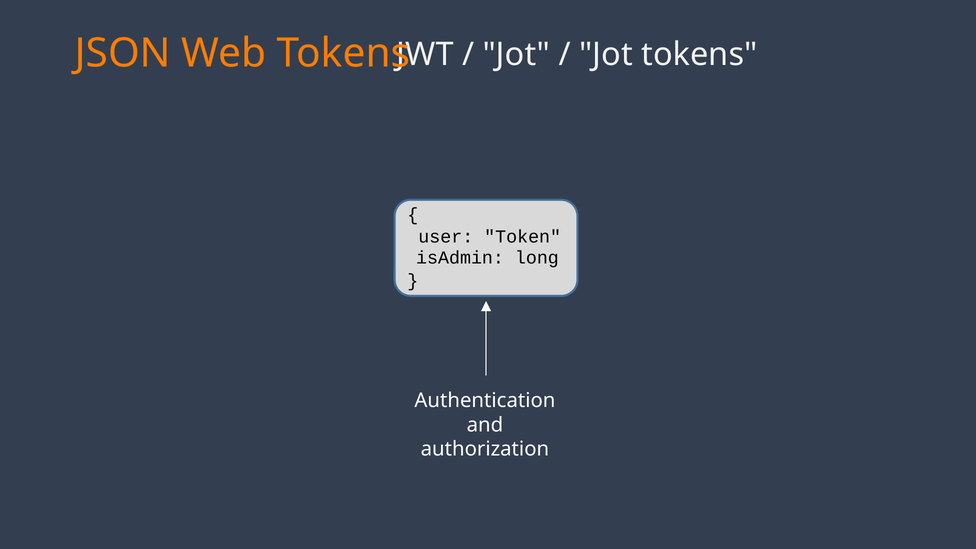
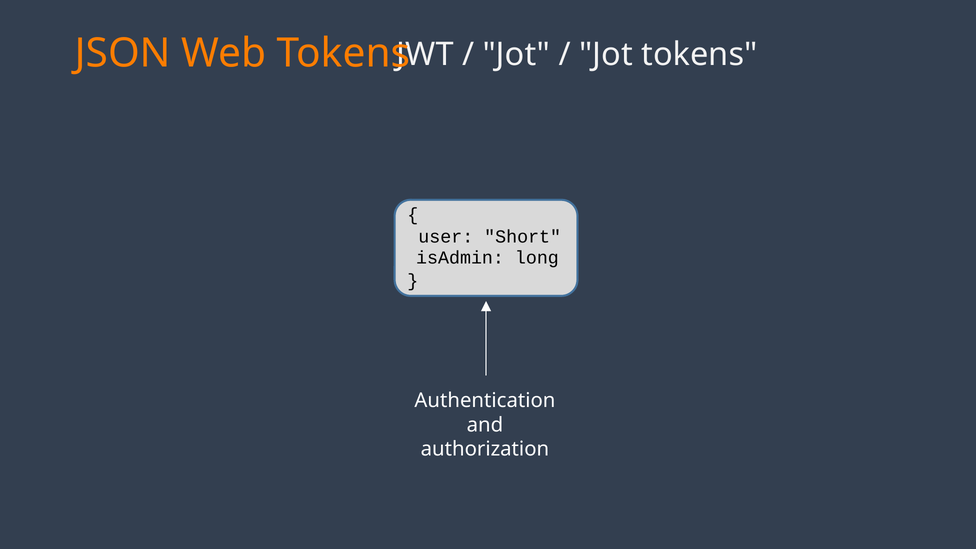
user Token: Token -> Short (523, 237)
